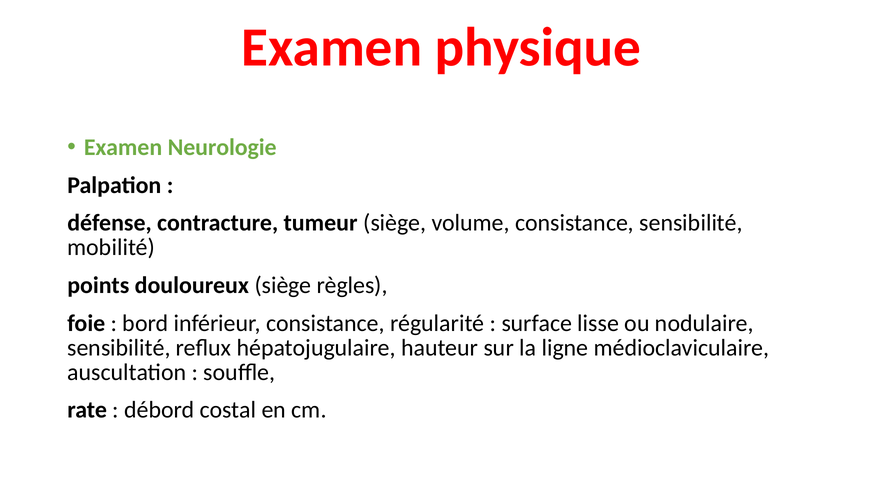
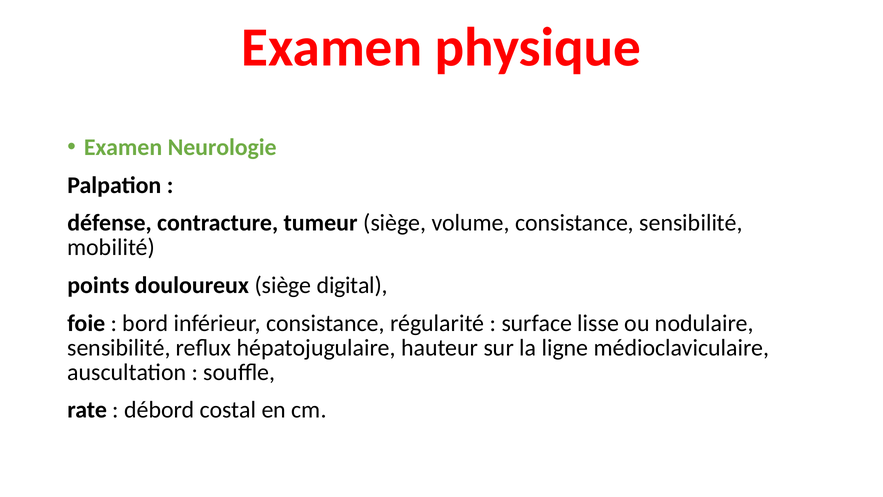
règles: règles -> digital (352, 285)
